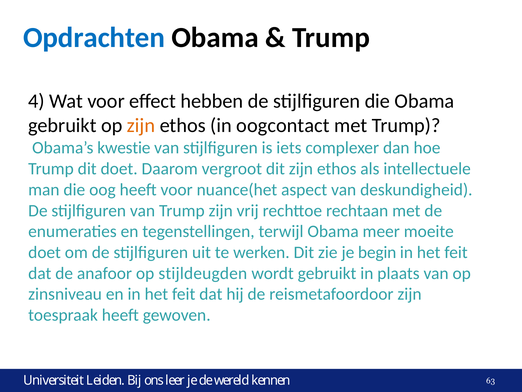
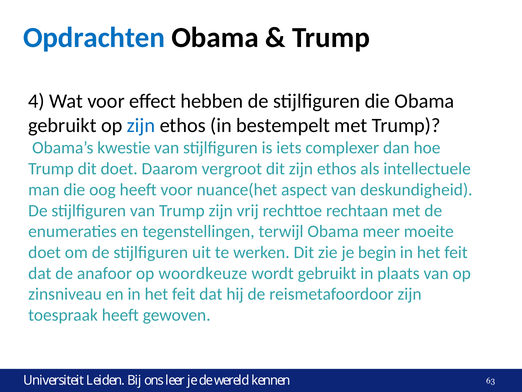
zijn colour: orange -> blue (141, 125)
oogcontact: oogcontact -> bestempelt (283, 125)
stijldeugden: stijldeugden -> woordkeuze (203, 273)
